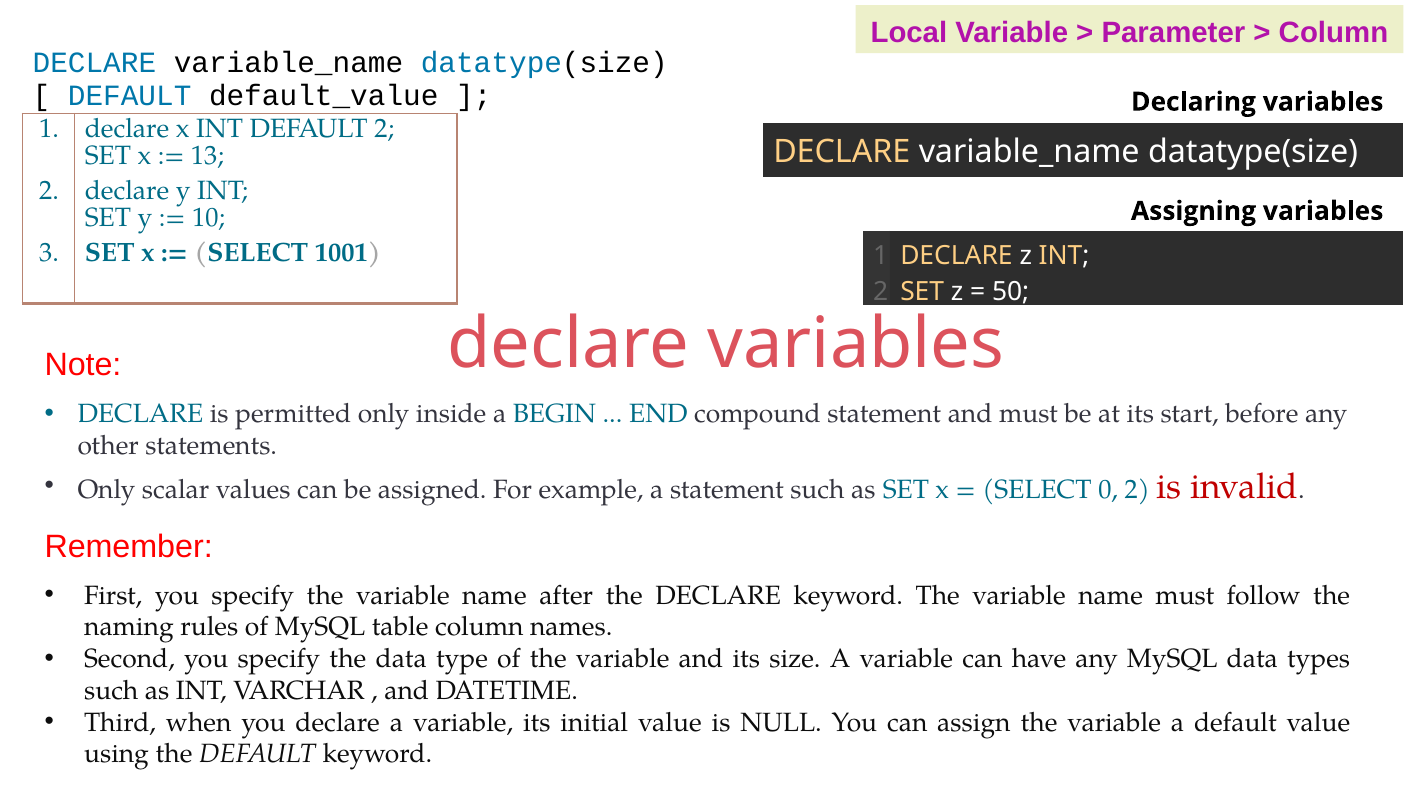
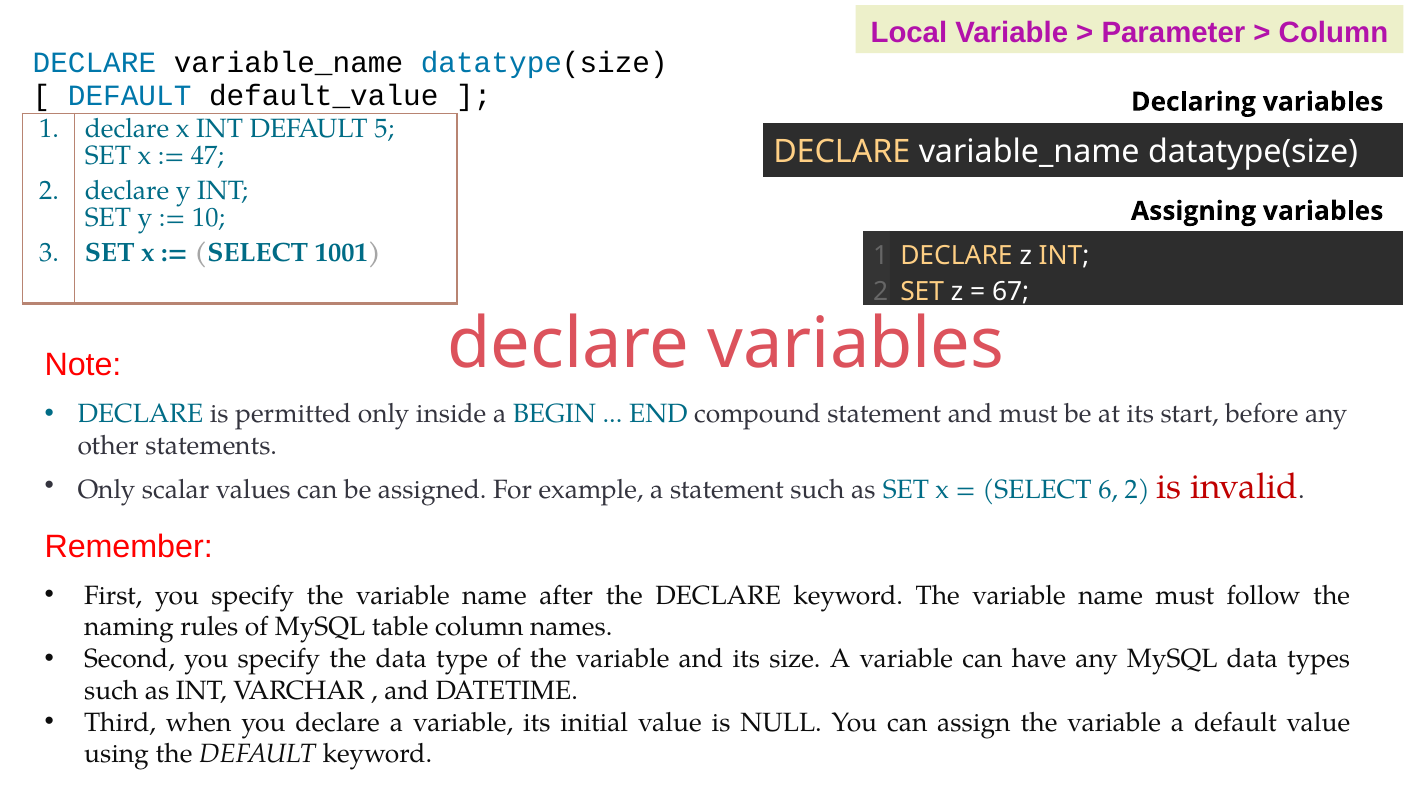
DEFAULT 2: 2 -> 5 (384, 129)
13: 13 -> 47 (207, 156)
50: 50 -> 67 (1011, 291)
0: 0 -> 6 (1108, 489)
